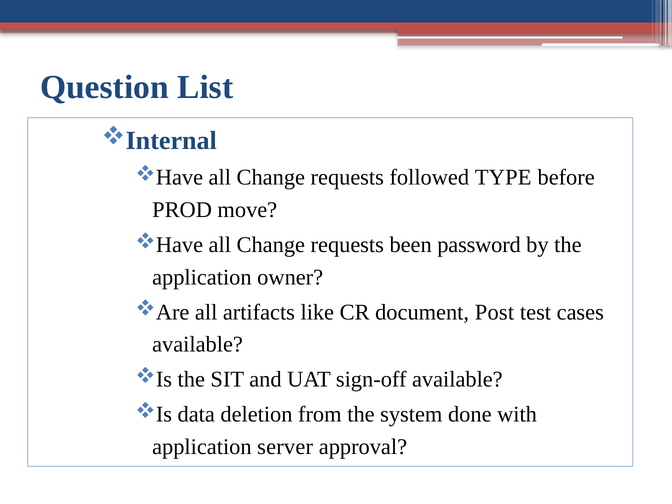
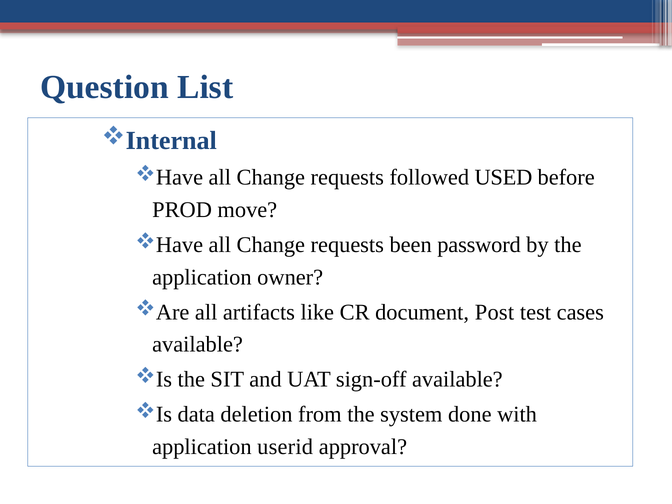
TYPE: TYPE -> USED (503, 178)
server: server -> userid (285, 447)
